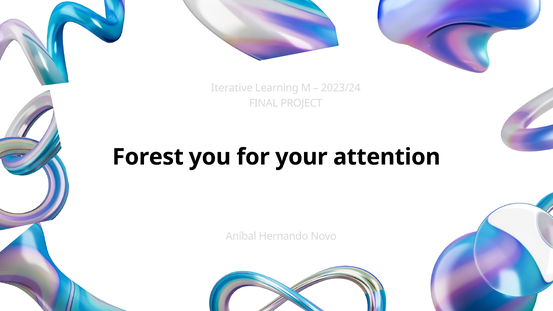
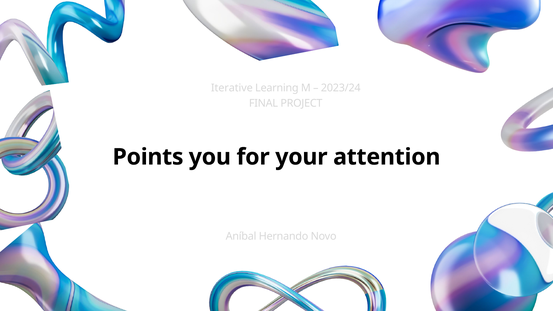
Forest: Forest -> Points (148, 157)
